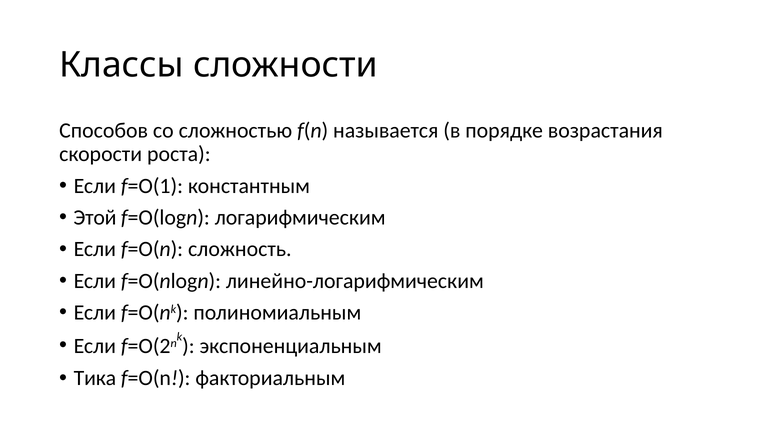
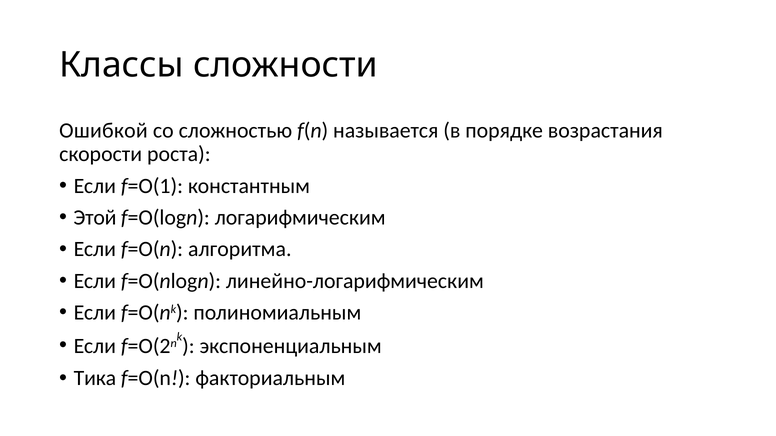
Способов: Способов -> Ошибкой (103, 131)
сложность: сложность -> алгоритма (240, 249)
